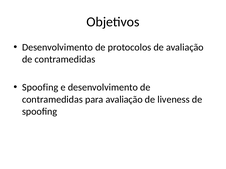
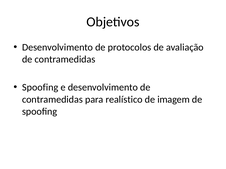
para avaliação: avaliação -> realístico (124, 100)
liveness: liveness -> imagem (174, 100)
